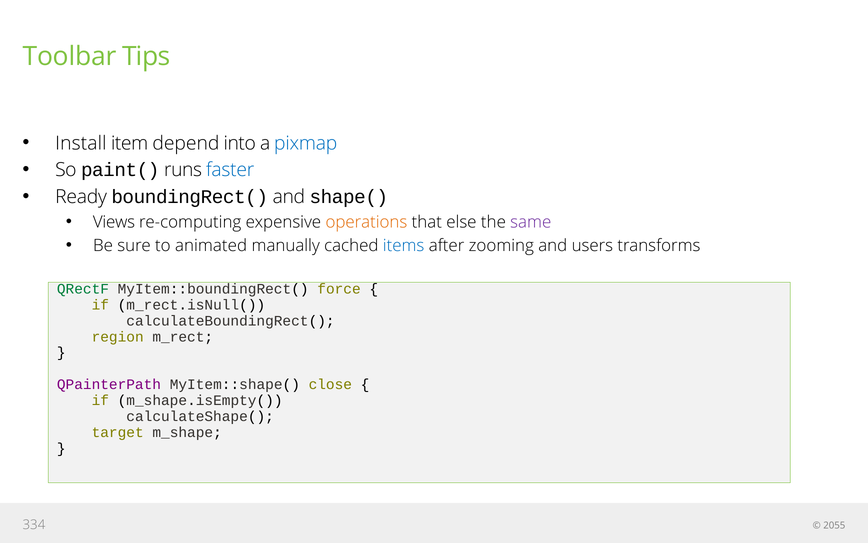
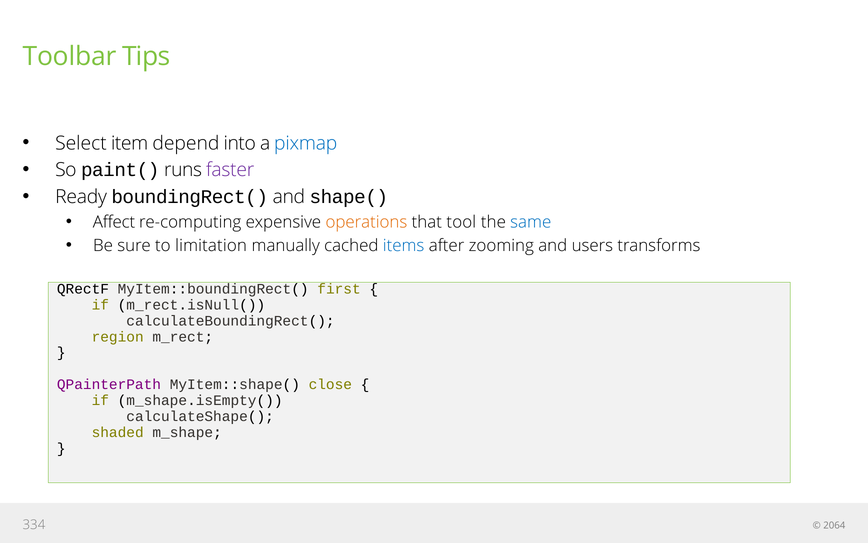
Install: Install -> Select (81, 143)
faster colour: blue -> purple (230, 170)
Views: Views -> Affect (114, 222)
else: else -> tool (461, 222)
same colour: purple -> blue (531, 222)
animated: animated -> limitation (211, 246)
QRectF colour: green -> black (83, 289)
force: force -> first (339, 289)
target: target -> shaded (118, 432)
2055: 2055 -> 2064 (834, 525)
